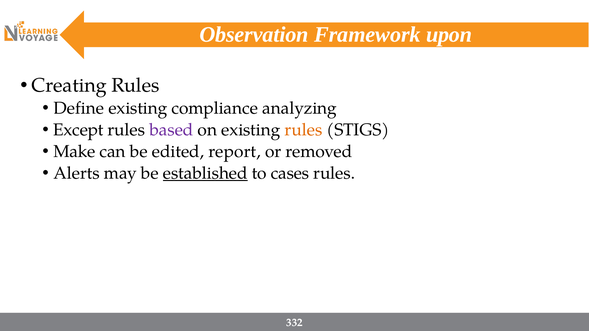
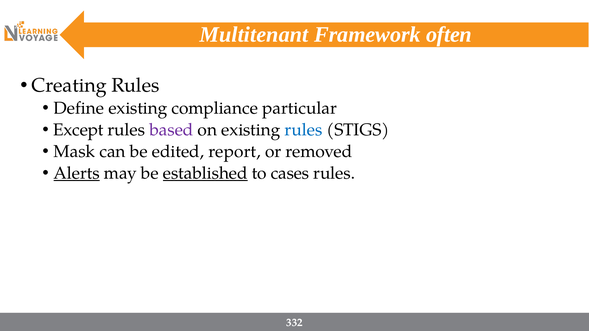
Observation: Observation -> Multitenant (254, 35)
upon: upon -> often (449, 35)
analyzing: analyzing -> particular (300, 108)
rules colour: orange -> blue (303, 130)
Make: Make -> Mask (74, 152)
Alerts underline: none -> present (77, 173)
